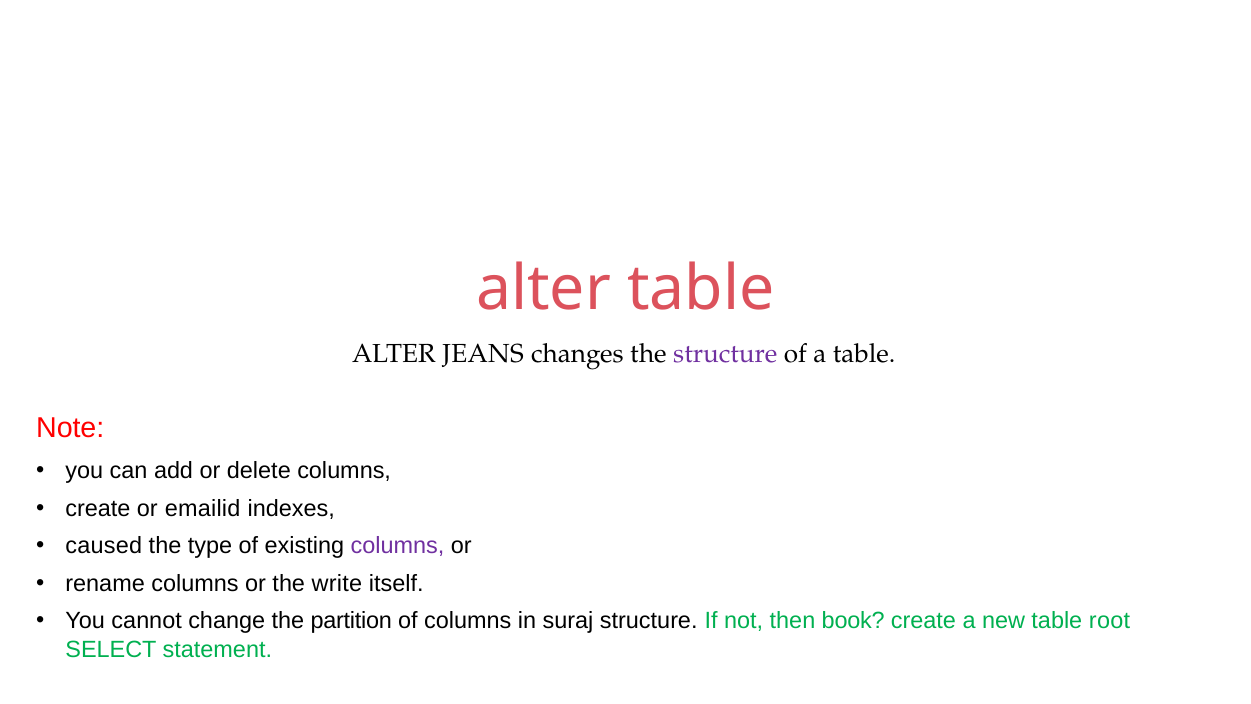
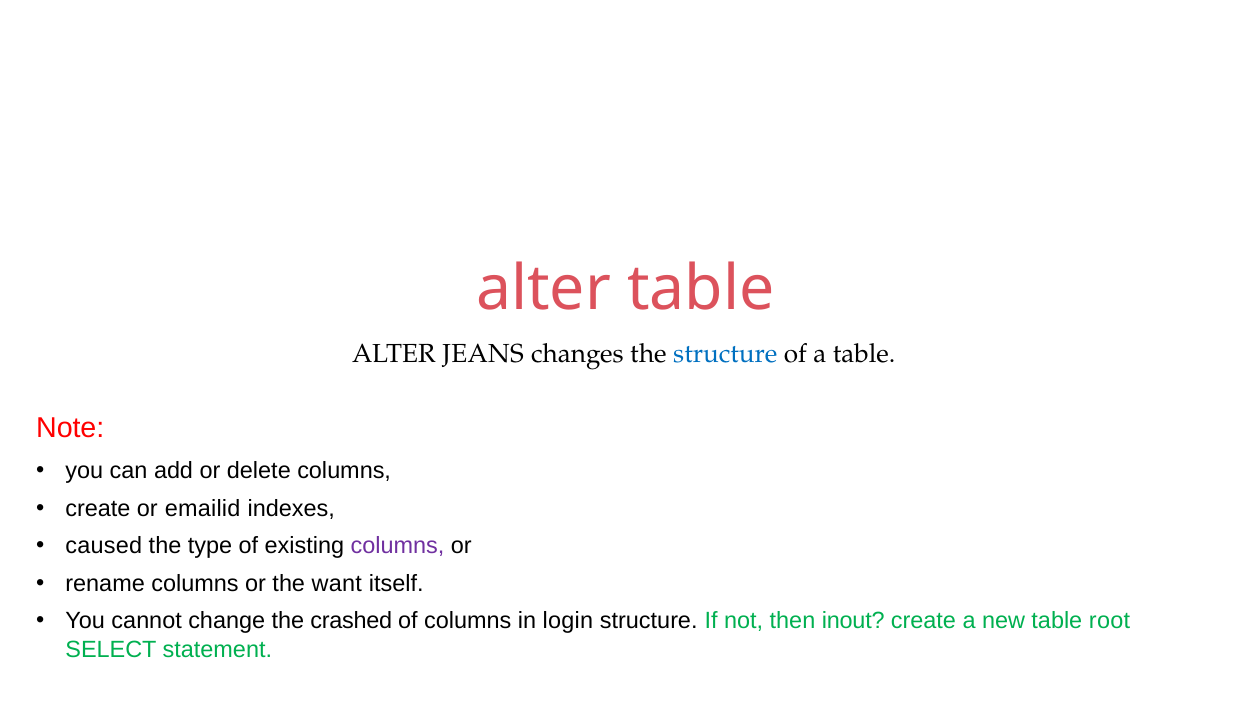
structure colour: purple -> blue (725, 353)
write: write -> want (337, 583)
partition: partition -> crashed (351, 621)
suraj: suraj -> login (568, 621)
book: book -> inout (853, 621)
